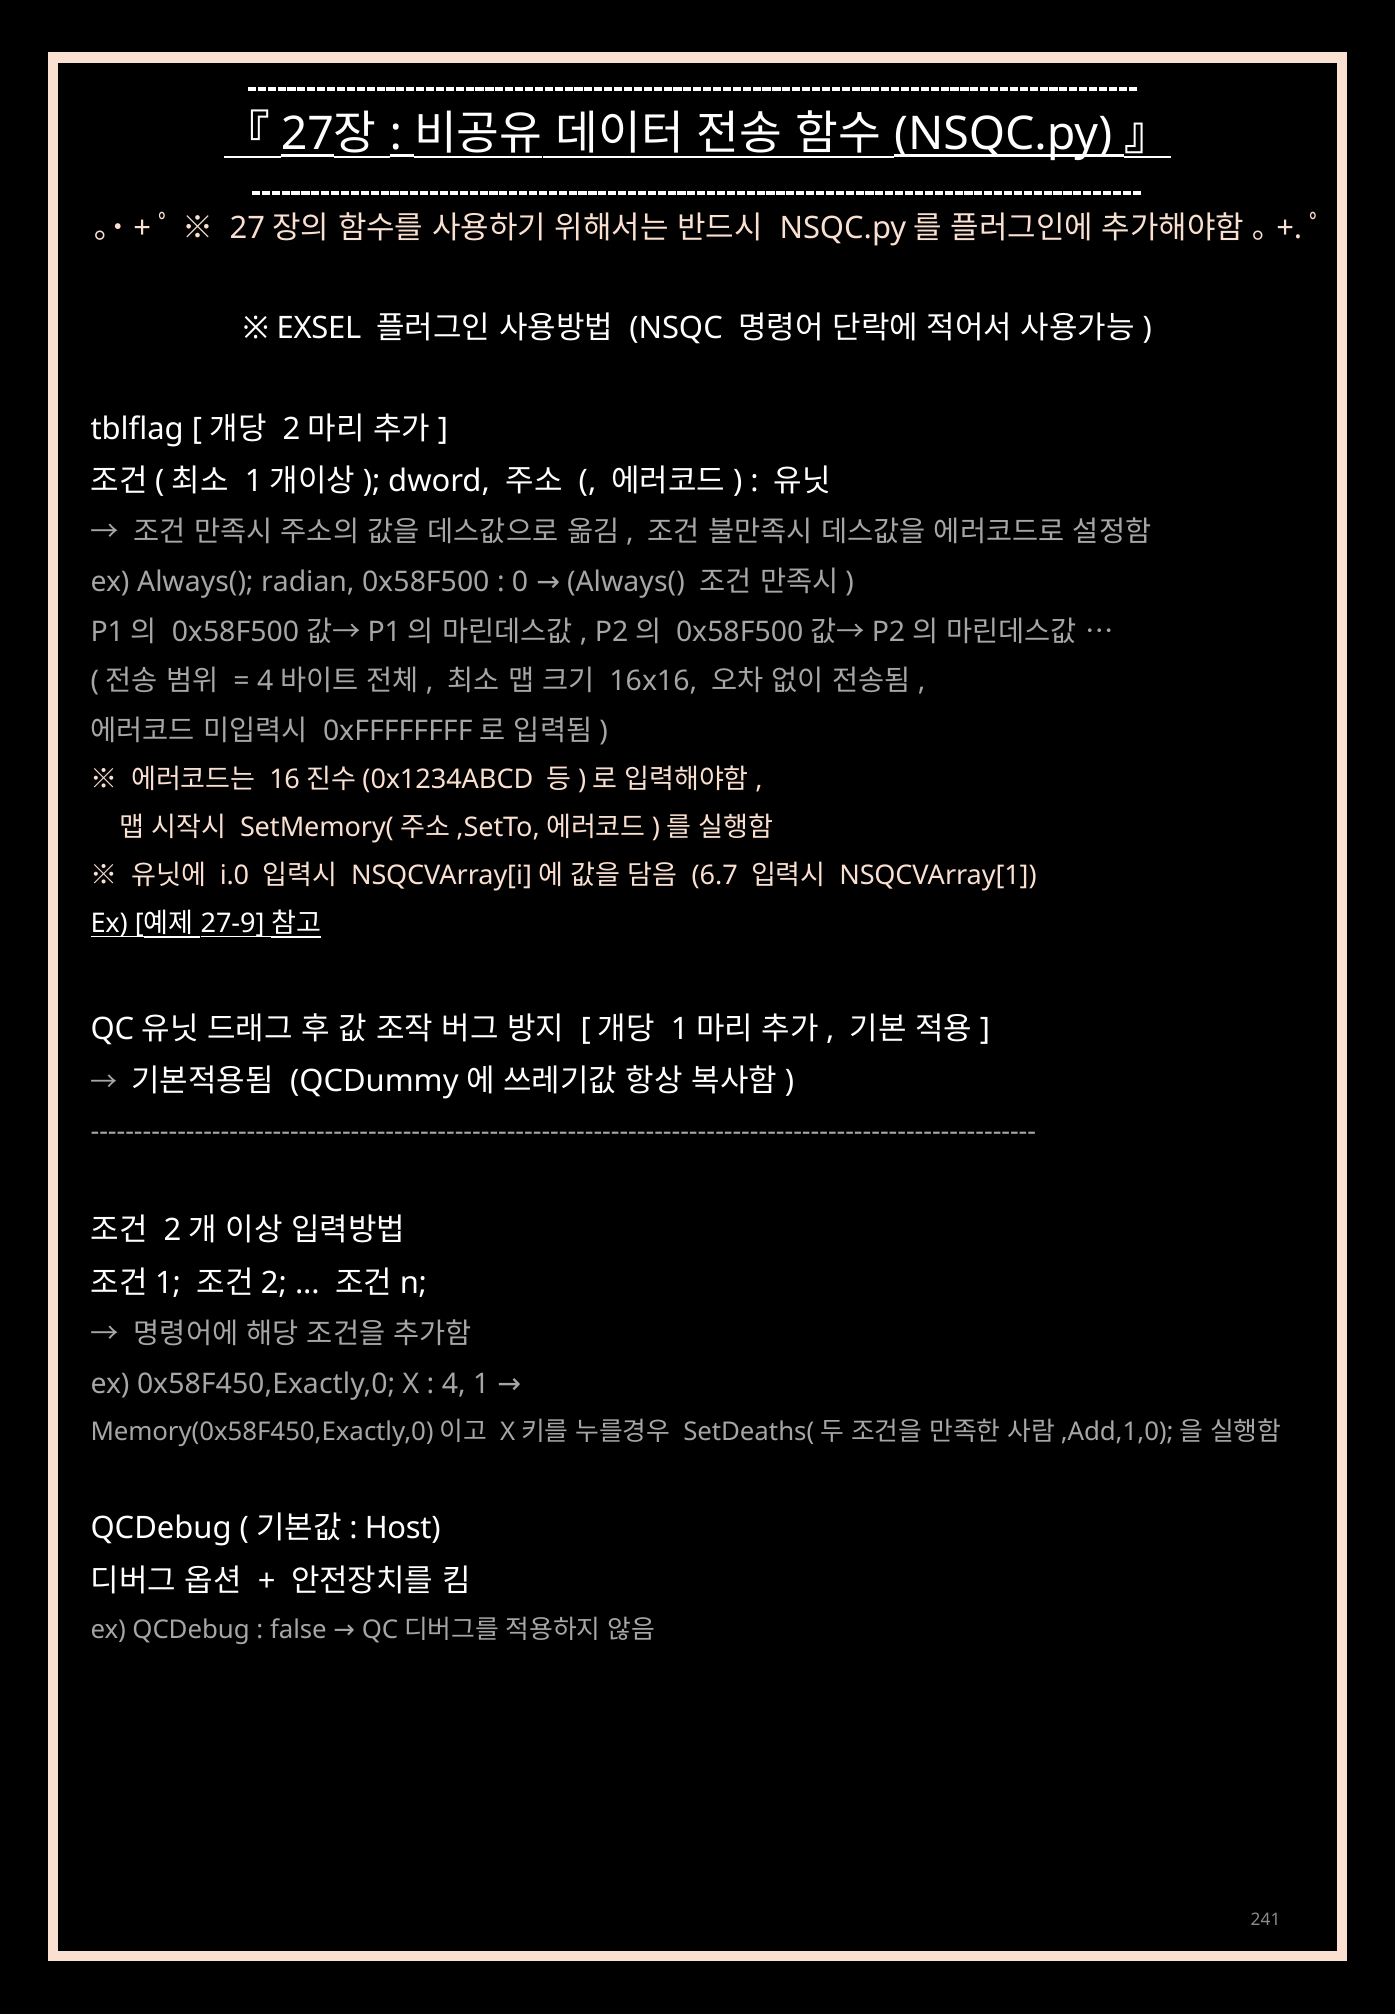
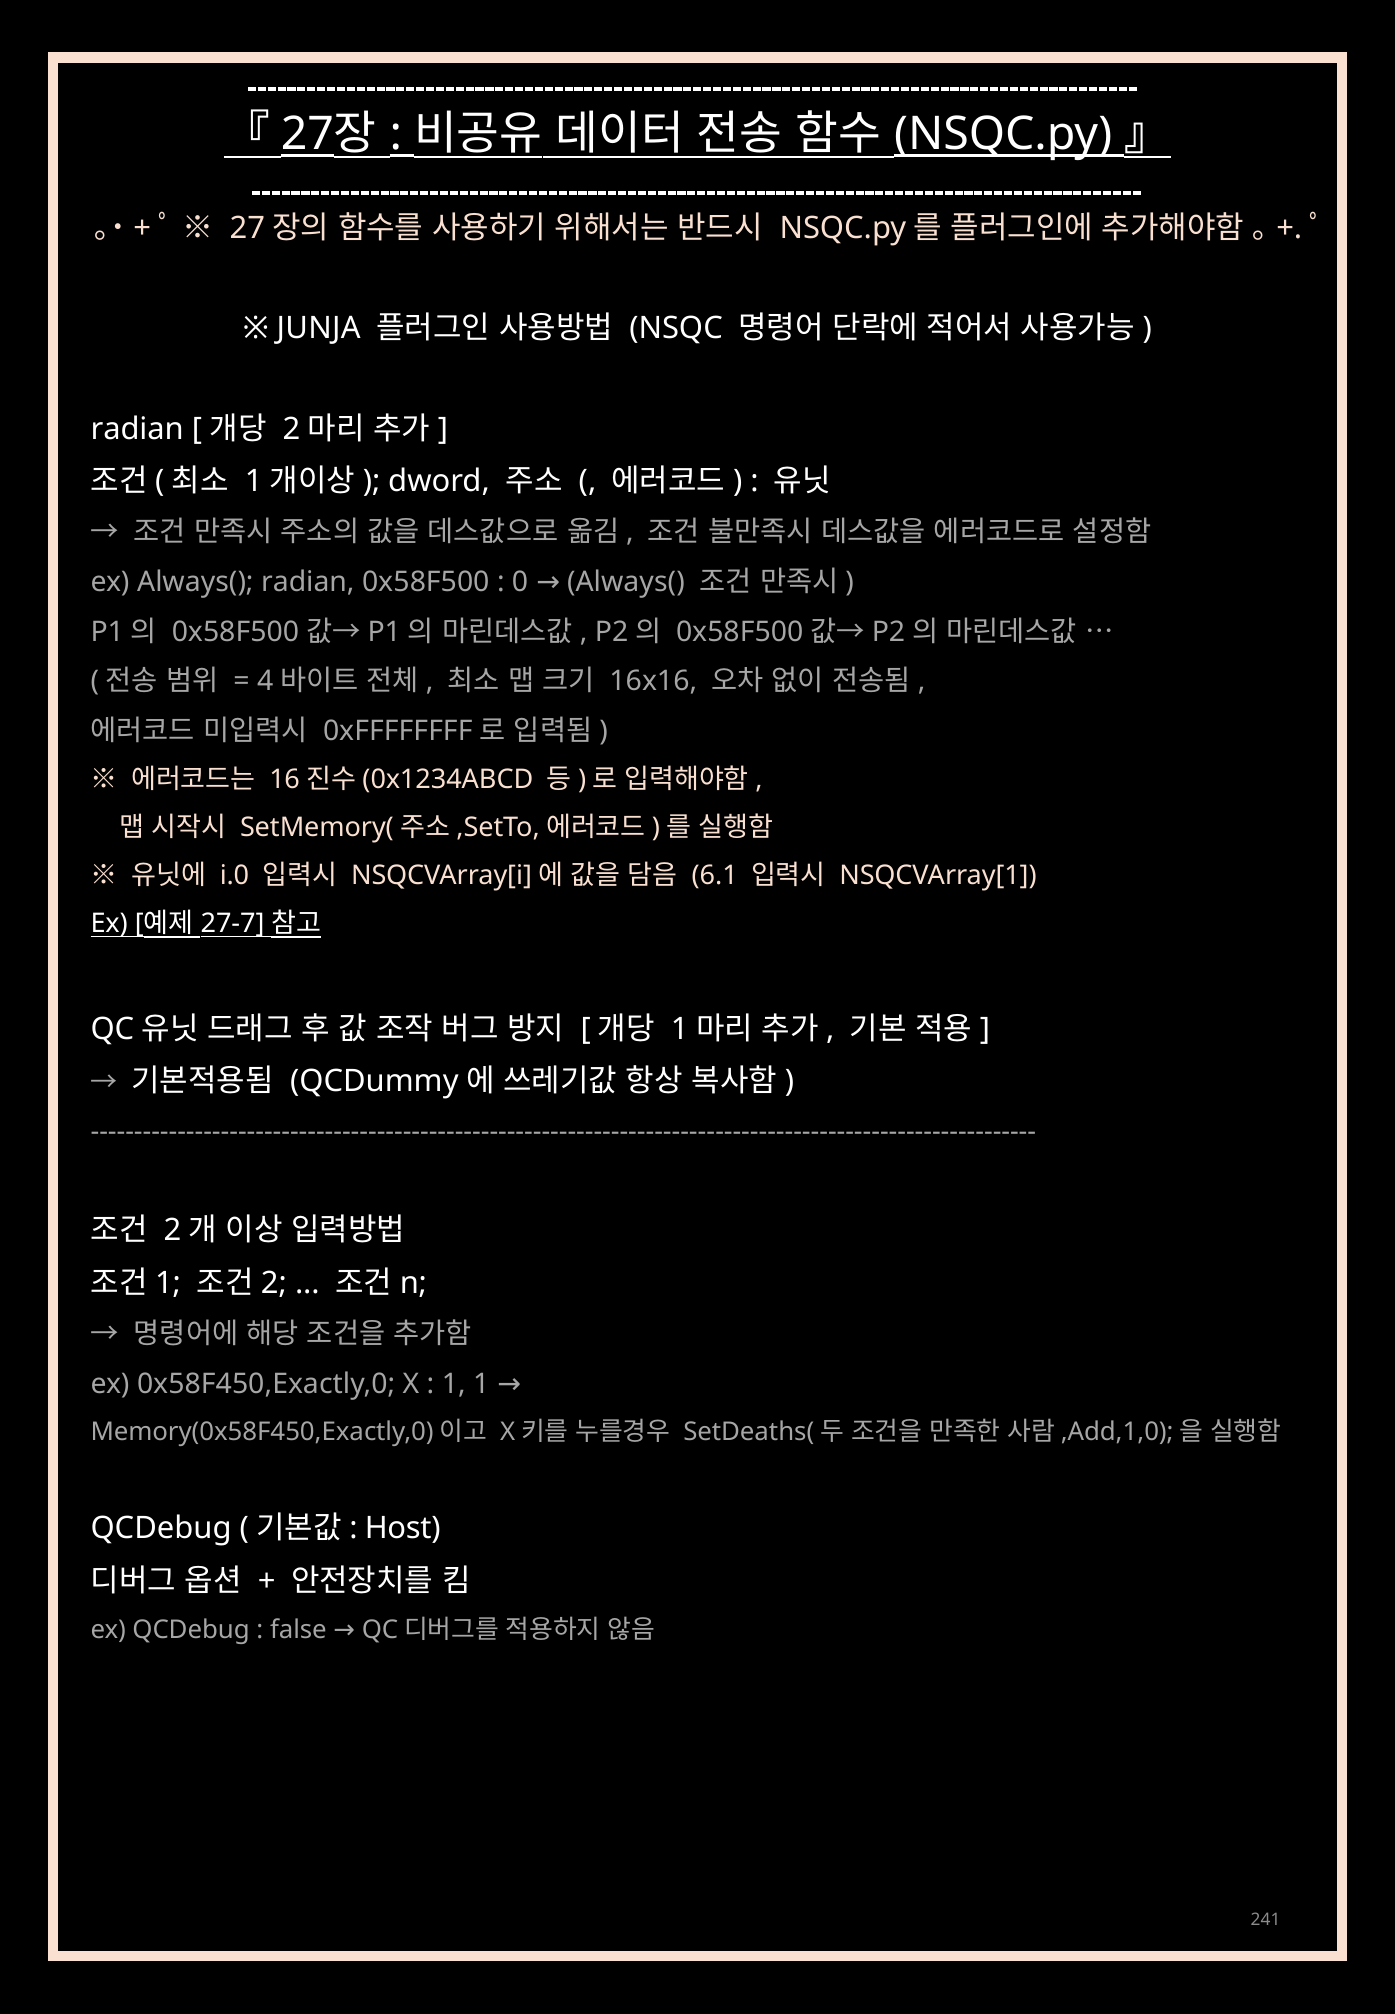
EXSEL: EXSEL -> JUNJA (319, 328)
tblflag: tblflag -> radian (137, 429)
6.7: 6.7 -> 6.1 (715, 876)
27-9: 27-9 -> 27-7 (233, 924)
4: 4 -> 1 (454, 1384)
